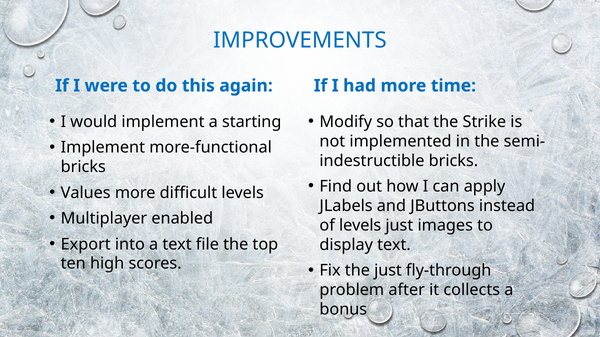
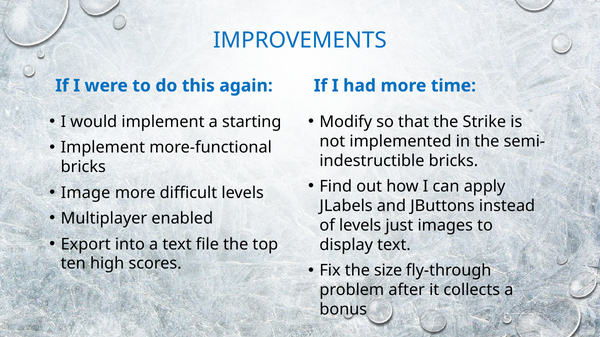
Values: Values -> Image (86, 193)
the just: just -> size (388, 271)
